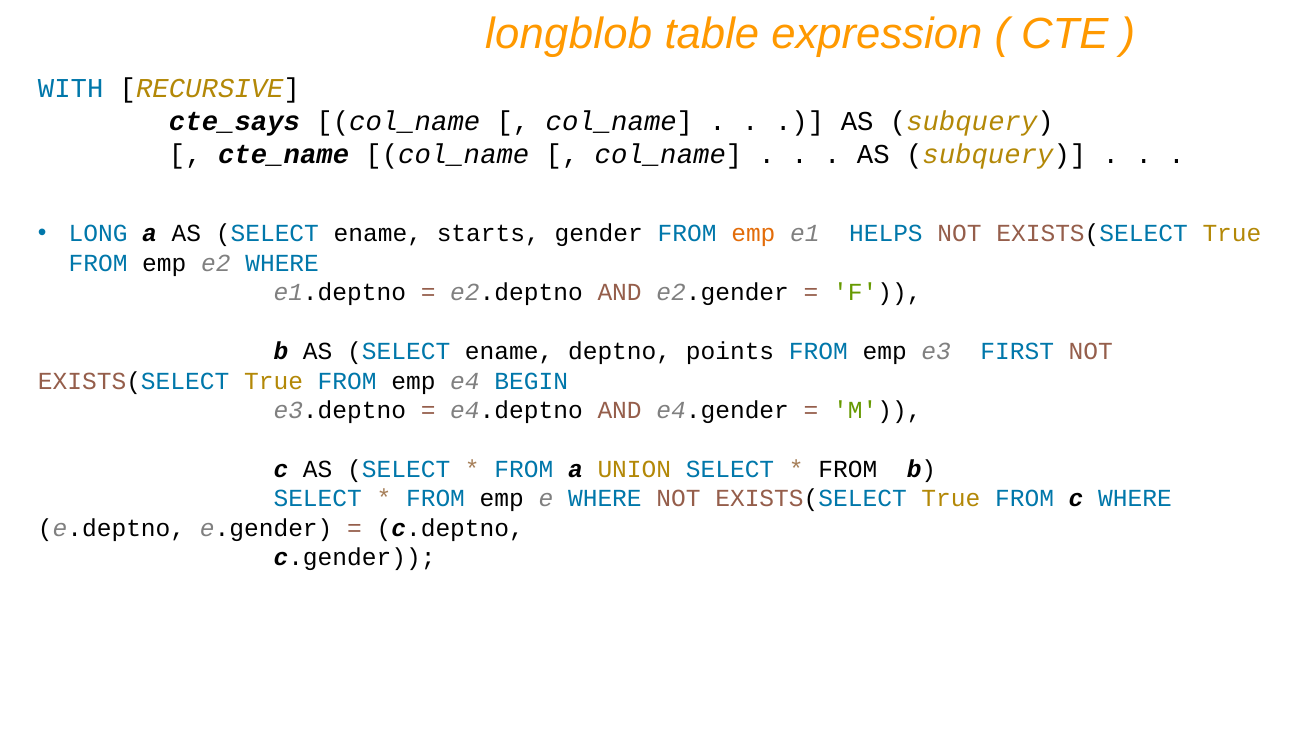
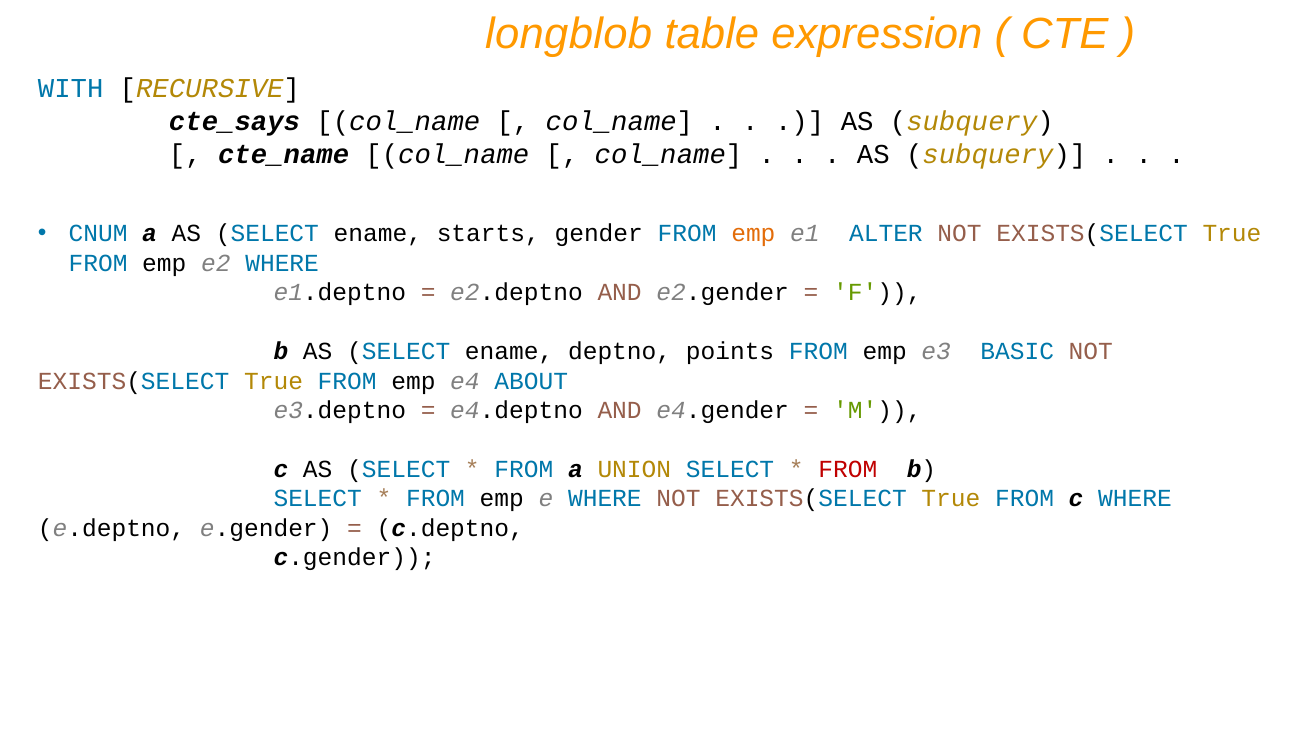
LONG: LONG -> CNUM (98, 234)
HELPS: HELPS -> ALTER (886, 234)
FIRST: FIRST -> BASIC (1017, 352)
BEGIN: BEGIN -> ABOUT (531, 381)
FROM colour: black -> red (848, 469)
